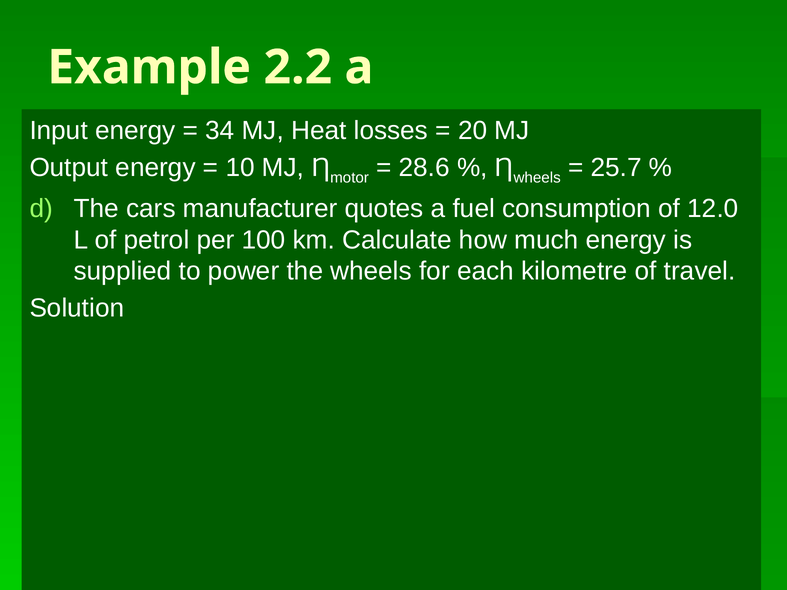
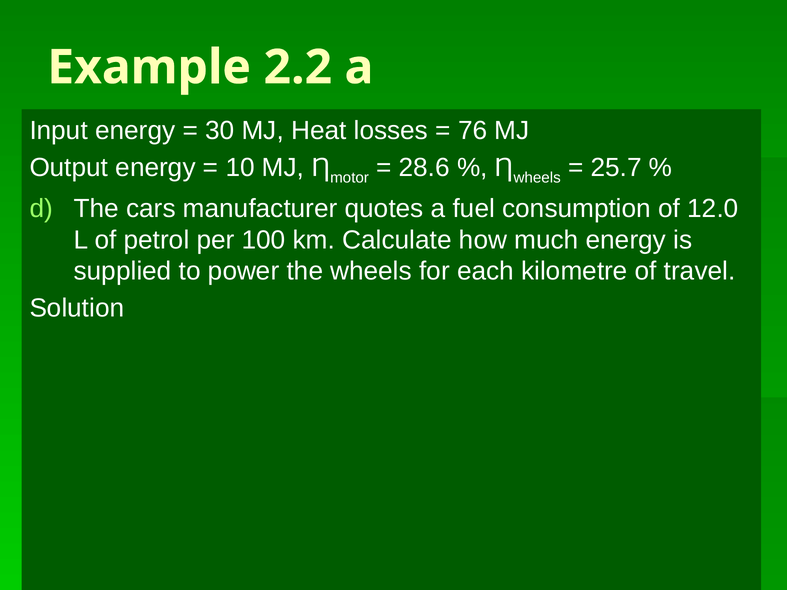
34: 34 -> 30 (220, 131)
20: 20 -> 76 (473, 131)
